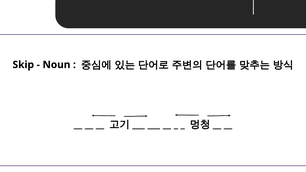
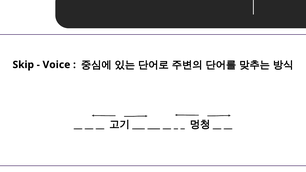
Noun: Noun -> Voice (56, 65)
